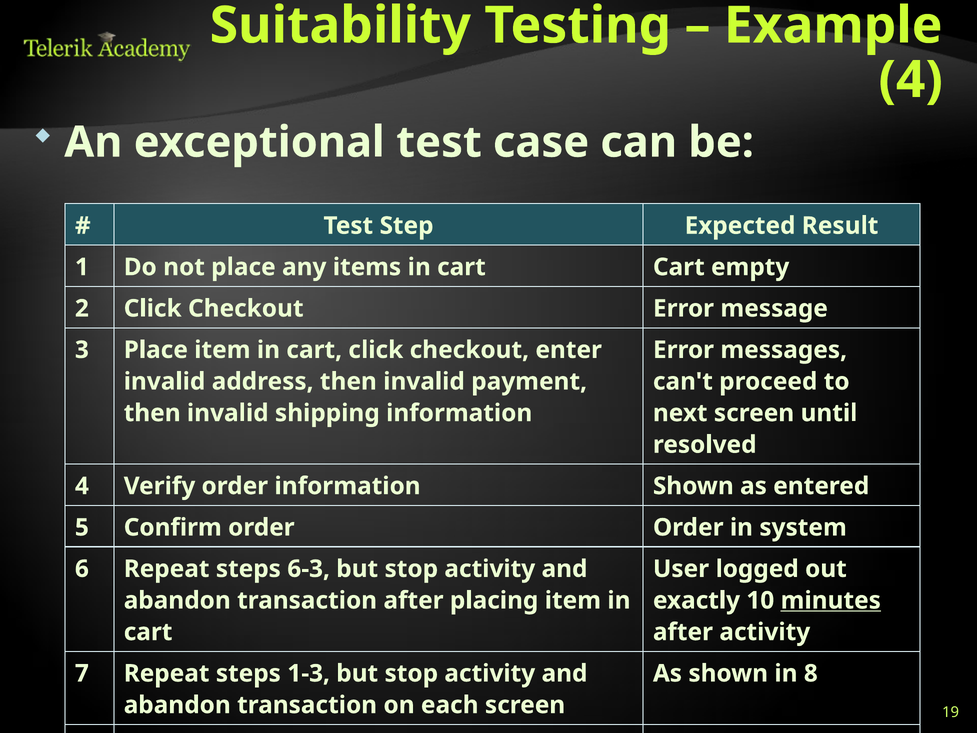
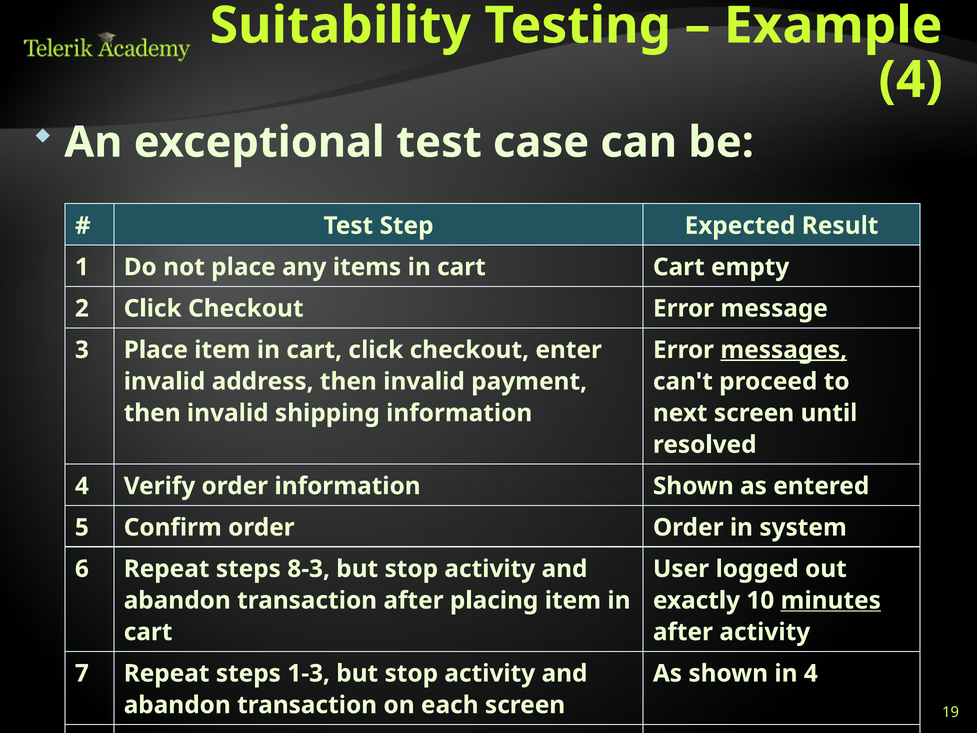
messages underline: none -> present (784, 350)
6-3: 6-3 -> 8-3 (309, 569)
in 8: 8 -> 4 (811, 673)
